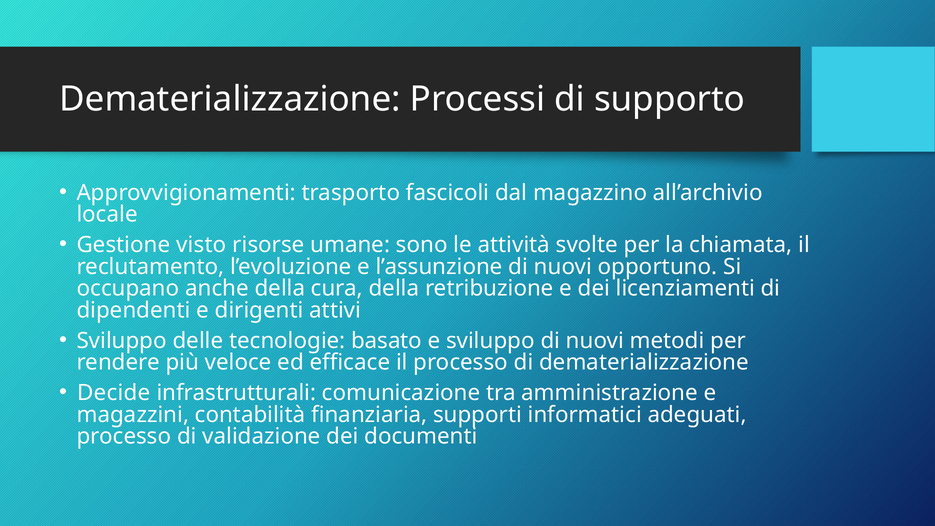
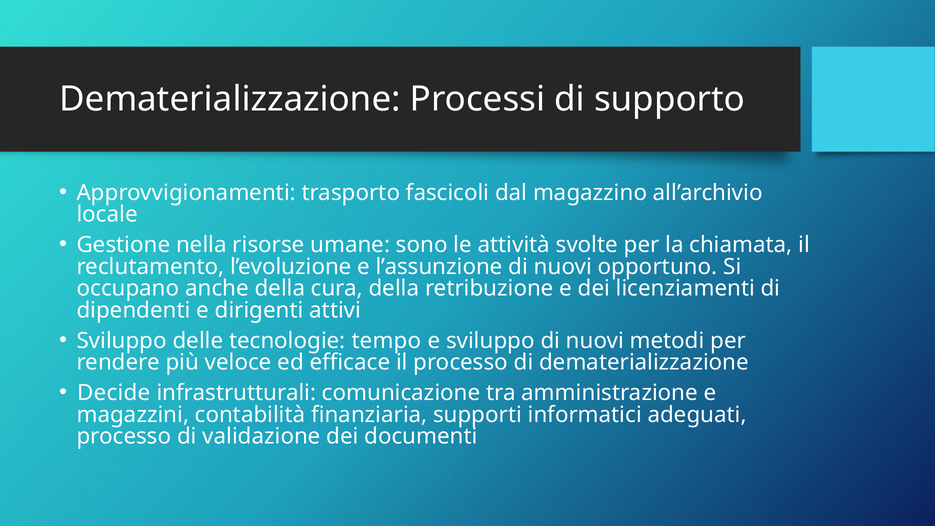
visto: visto -> nella (201, 245)
basato: basato -> tempo (386, 341)
